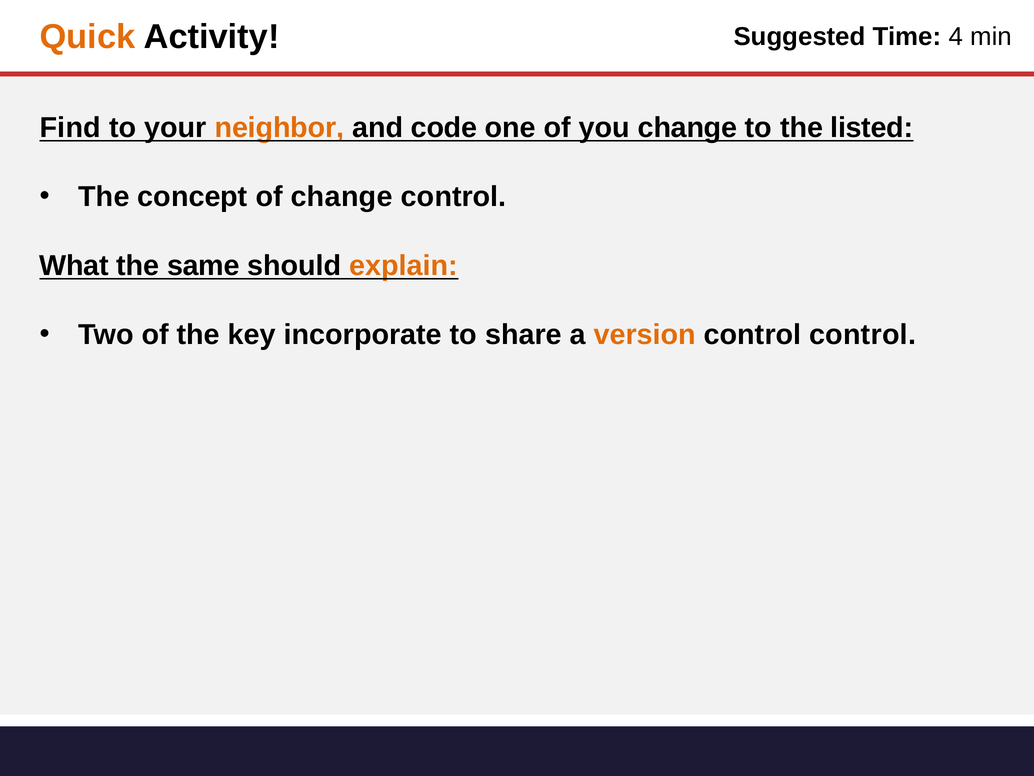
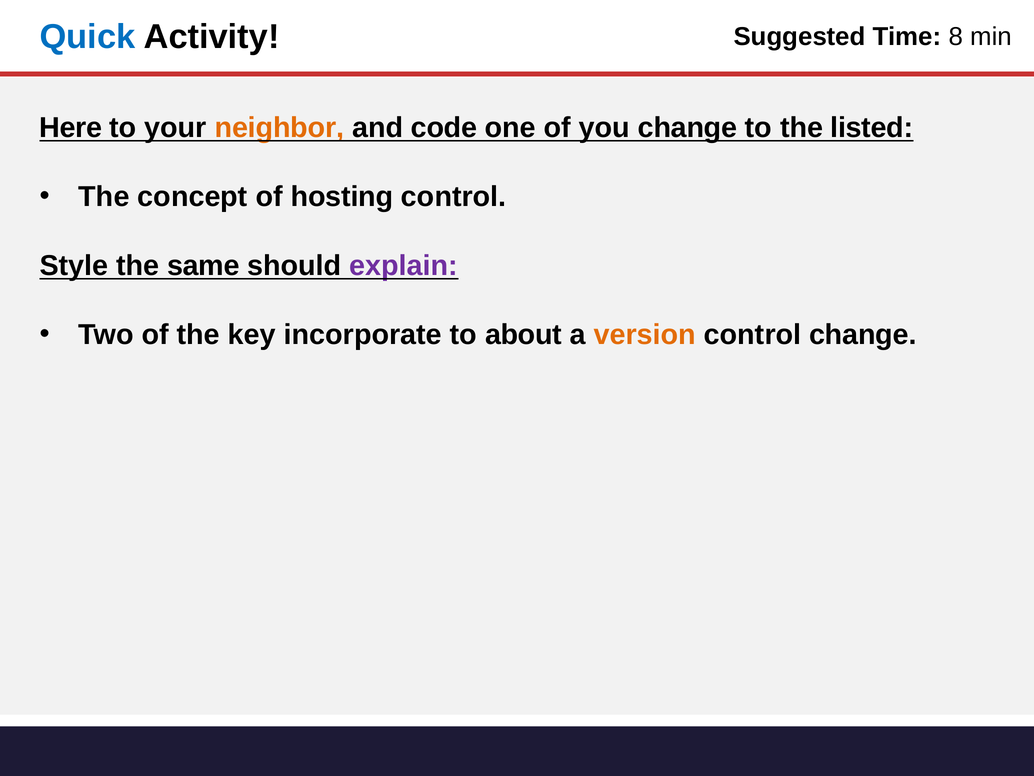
Quick colour: orange -> blue (87, 37)
4: 4 -> 8 (956, 37)
Find: Find -> Here (71, 128)
of change: change -> hosting (342, 197)
What: What -> Style (74, 266)
explain colour: orange -> purple (404, 266)
share: share -> about (524, 335)
control control: control -> change (863, 335)
